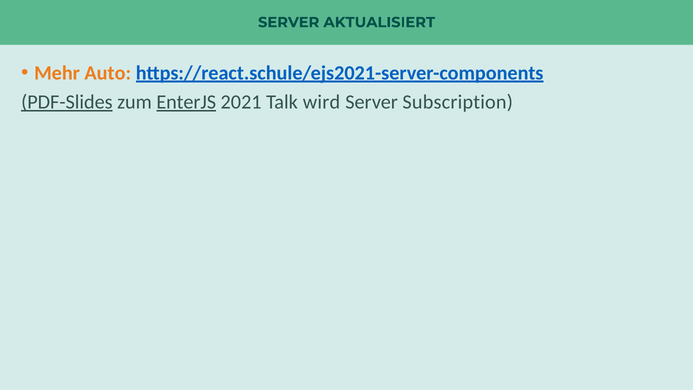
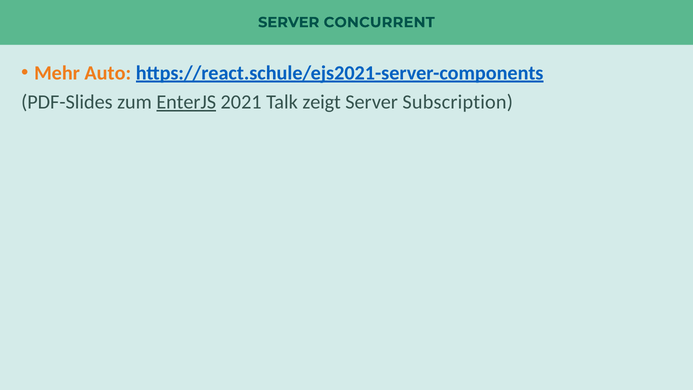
AKTUALISIERT: AKTUALISIERT -> CONCURRENT (379, 22)
PDF-Slides underline: present -> none (67, 102)
wird: wird -> zeigt (322, 102)
